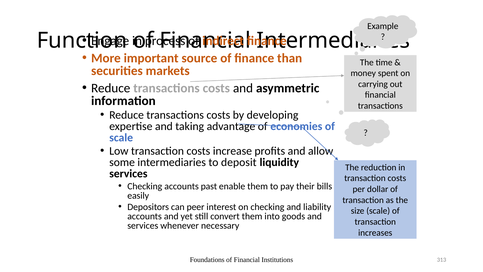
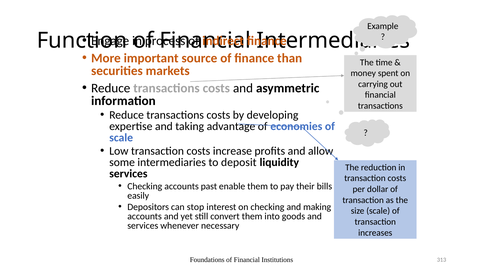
peer: peer -> stop (196, 207)
liability: liability -> making (317, 207)
